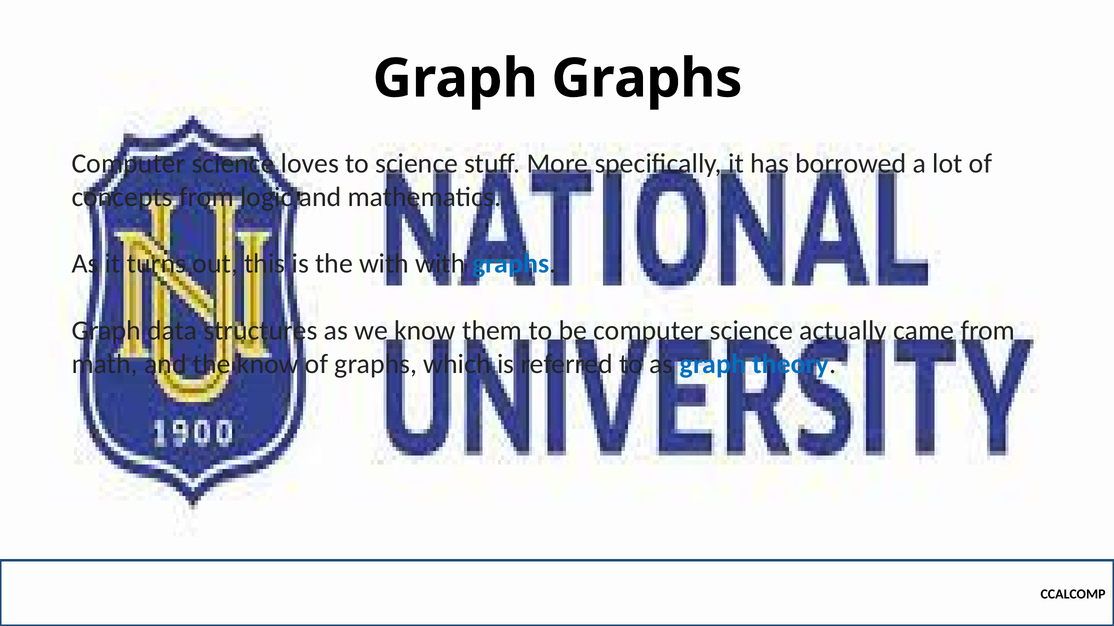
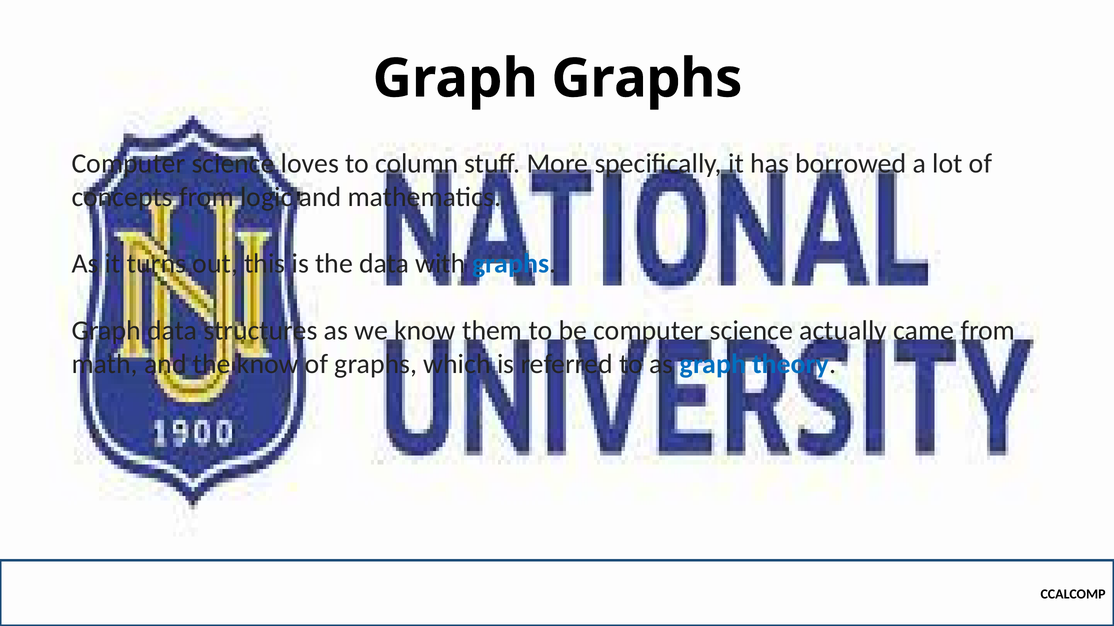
to science: science -> column (417, 164)
the with: with -> data (384, 264)
